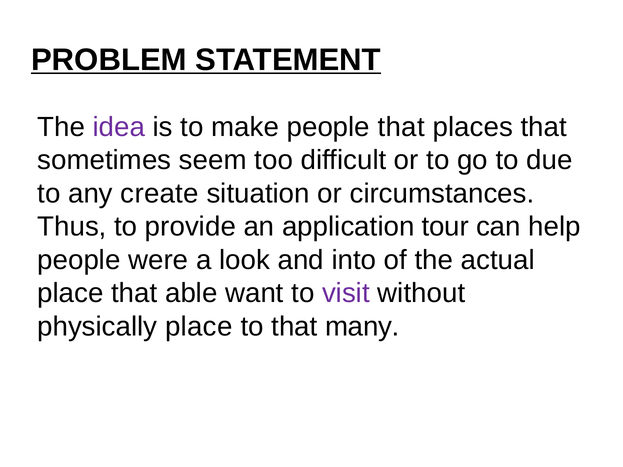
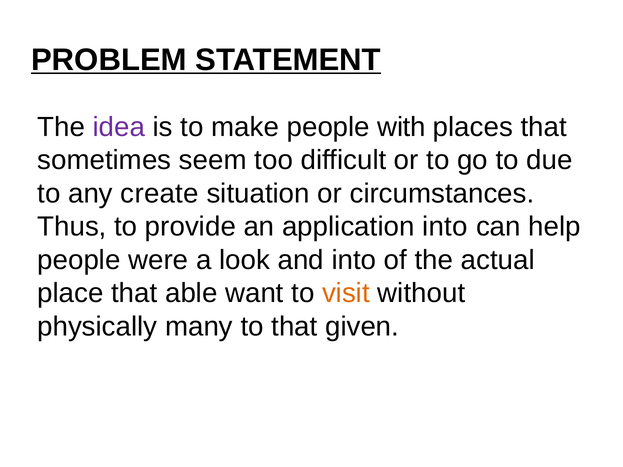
people that: that -> with (402, 127)
application tour: tour -> into (445, 227)
visit colour: purple -> orange (346, 293)
physically place: place -> many (199, 327)
many: many -> given (362, 327)
